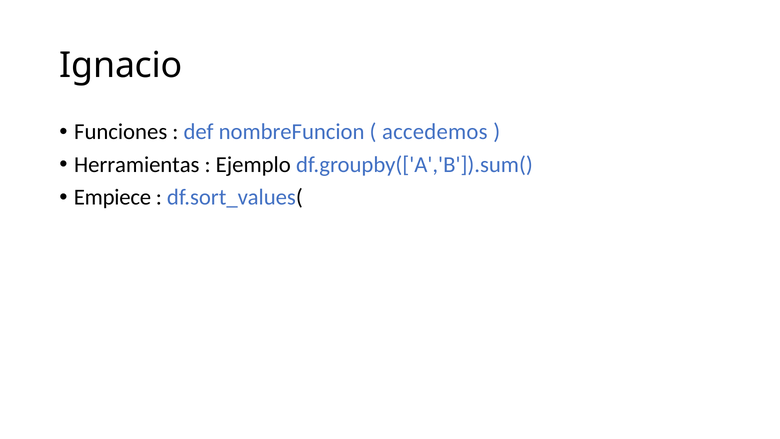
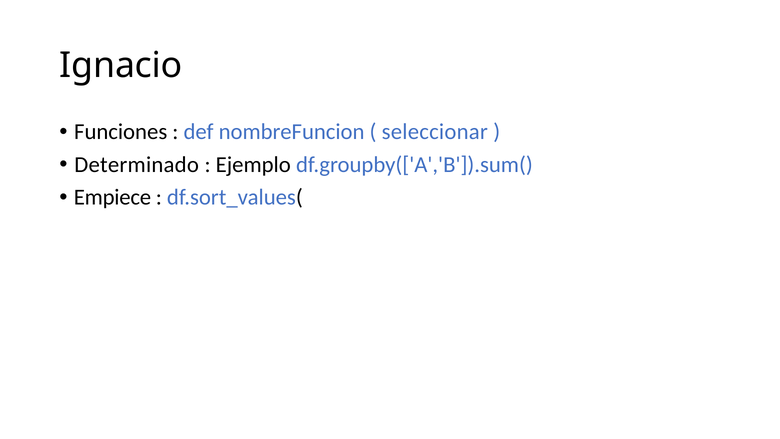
accedemos: accedemos -> seleccionar (435, 132)
Herramientas: Herramientas -> Determinado (137, 165)
